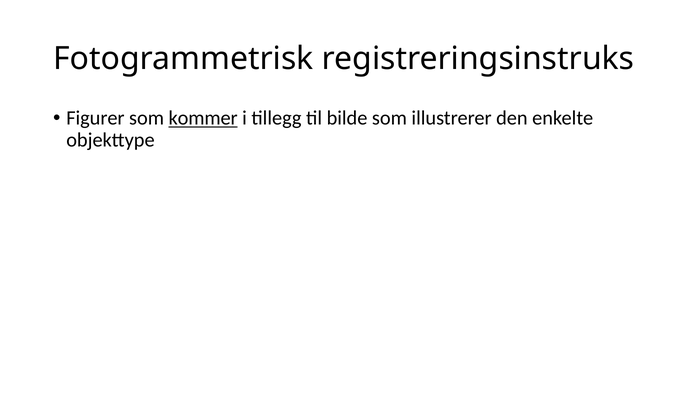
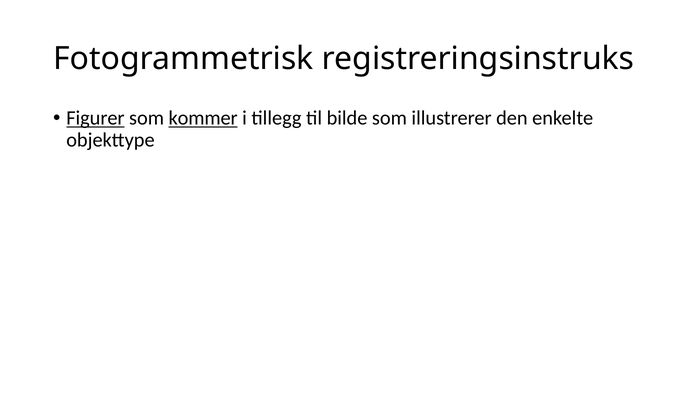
Figurer underline: none -> present (95, 118)
